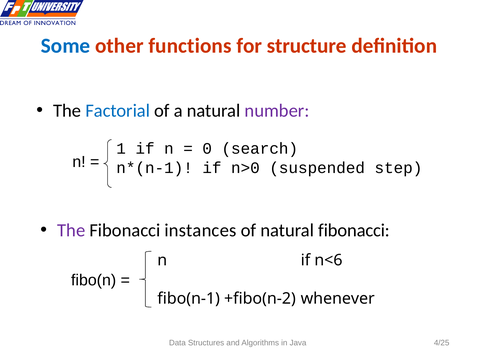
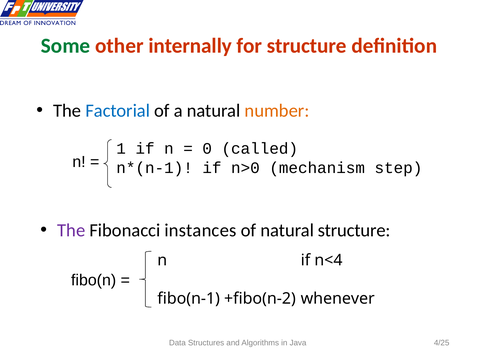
Some colour: blue -> green (66, 46)
functions: functions -> internally (190, 46)
number colour: purple -> orange (277, 110)
search: search -> called (260, 149)
suspended: suspended -> mechanism (317, 168)
natural fibonacci: fibonacci -> structure (354, 230)
n<6: n<6 -> n<4 (328, 260)
